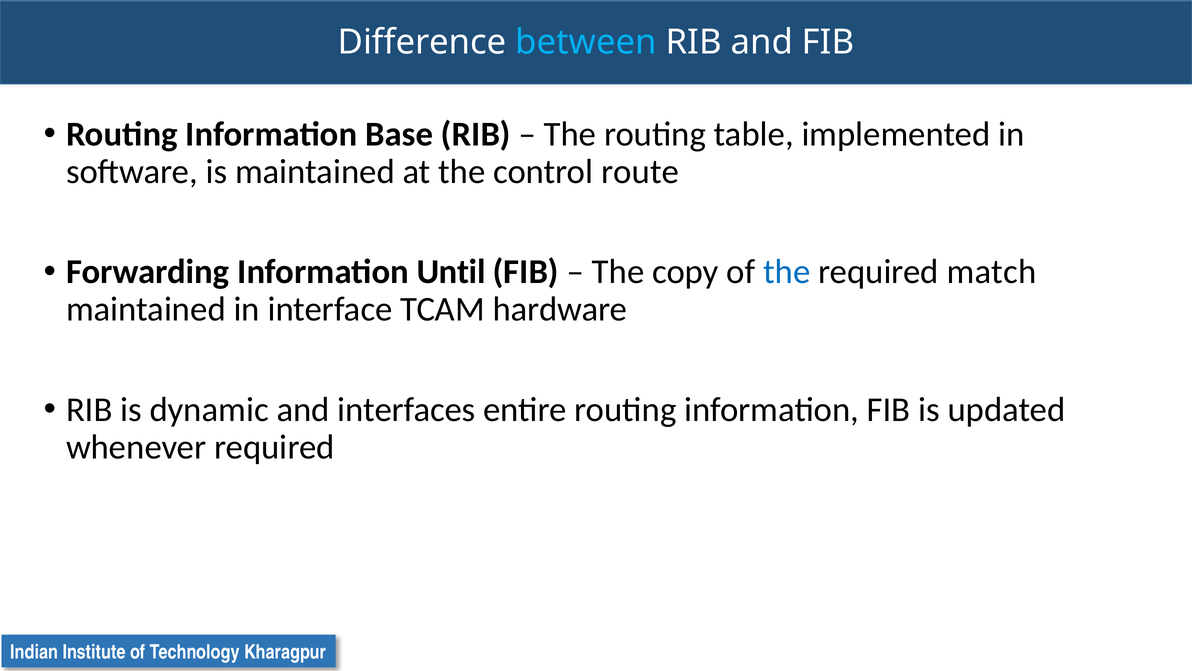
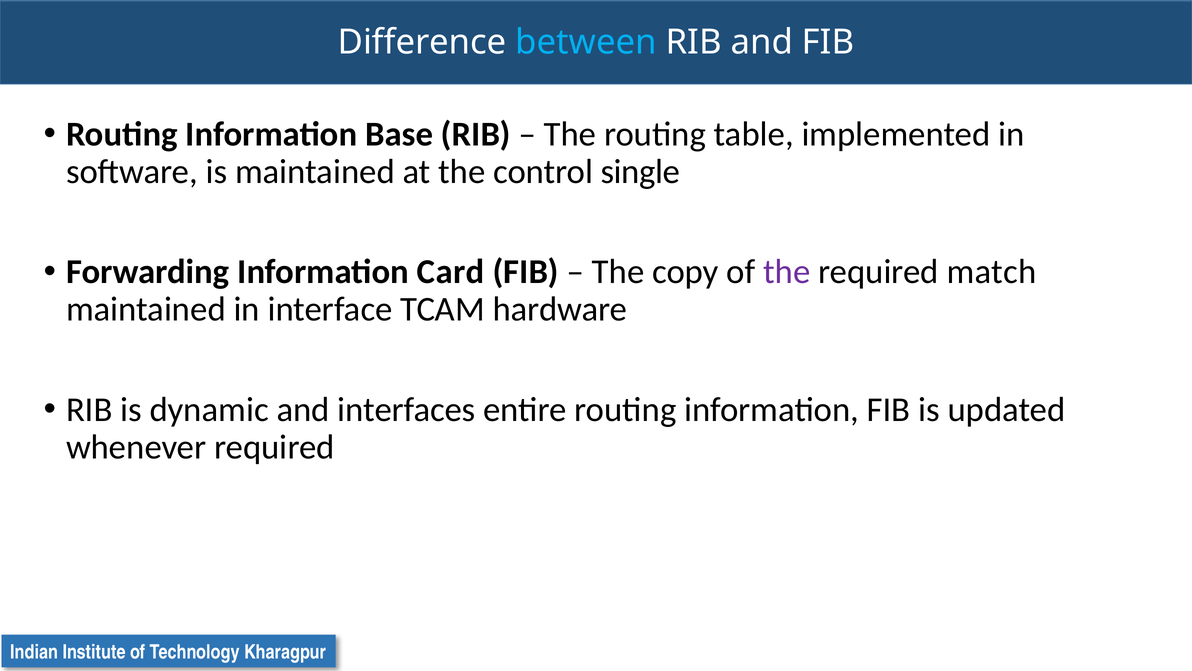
route: route -> single (640, 172)
Until: Until -> Card (451, 272)
the colour: blue -> purple (787, 272)
